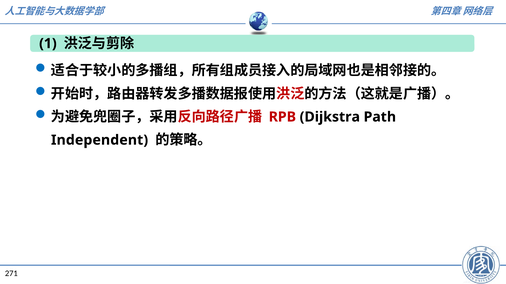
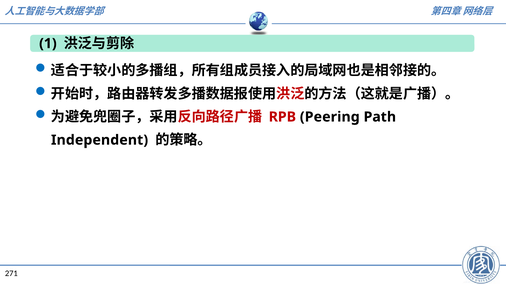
Dijkstra: Dijkstra -> Peering (330, 117)
